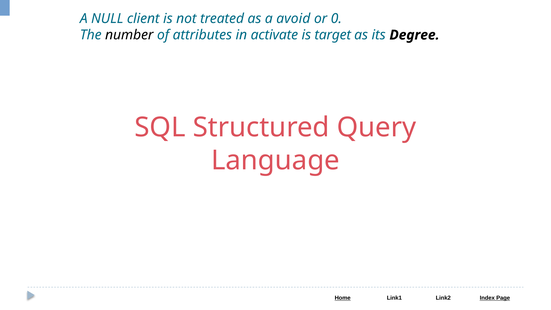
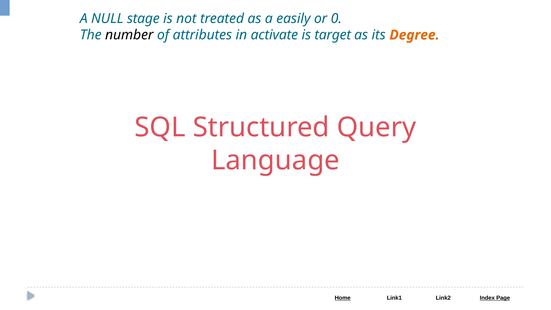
client: client -> stage (143, 18)
avoid: avoid -> easily (293, 18)
Degree colour: black -> orange (414, 35)
